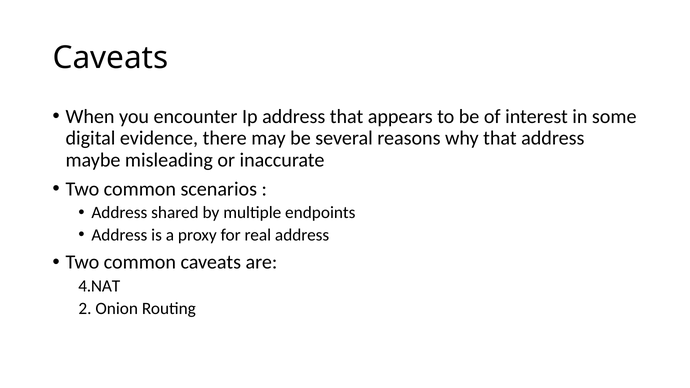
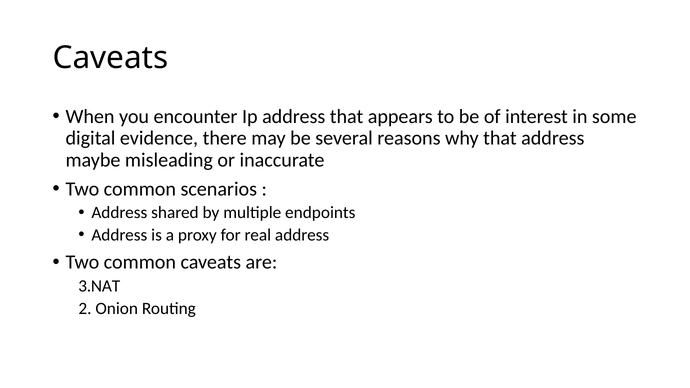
4.NAT: 4.NAT -> 3.NAT (99, 286)
